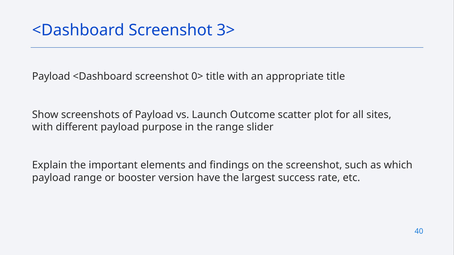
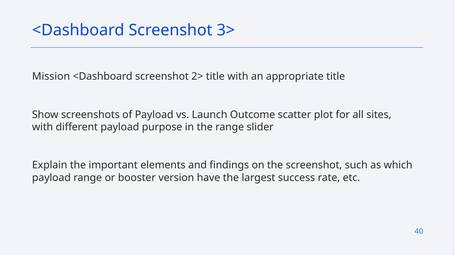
Payload: Payload -> Mission (51, 77)
0>: 0> -> 2> (197, 77)
